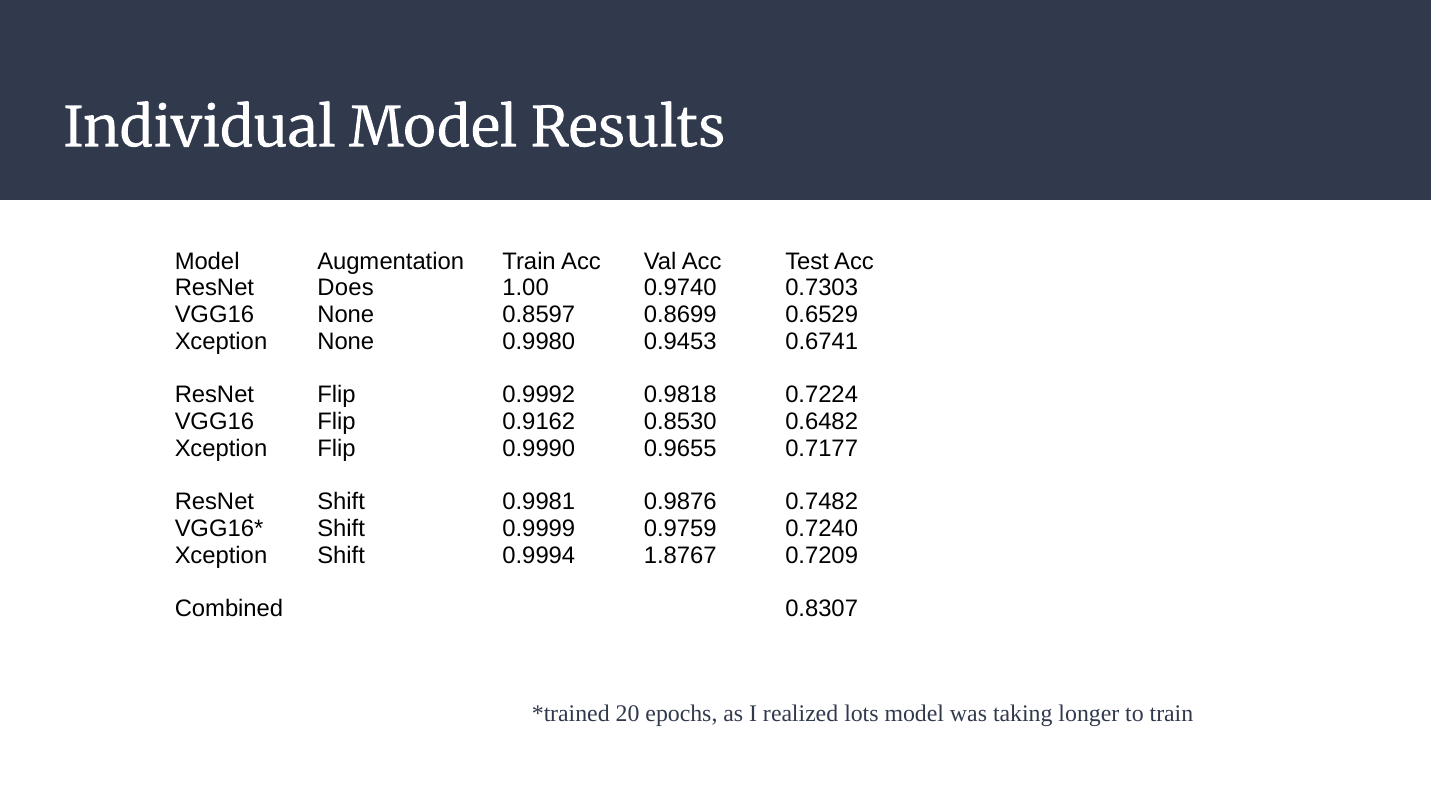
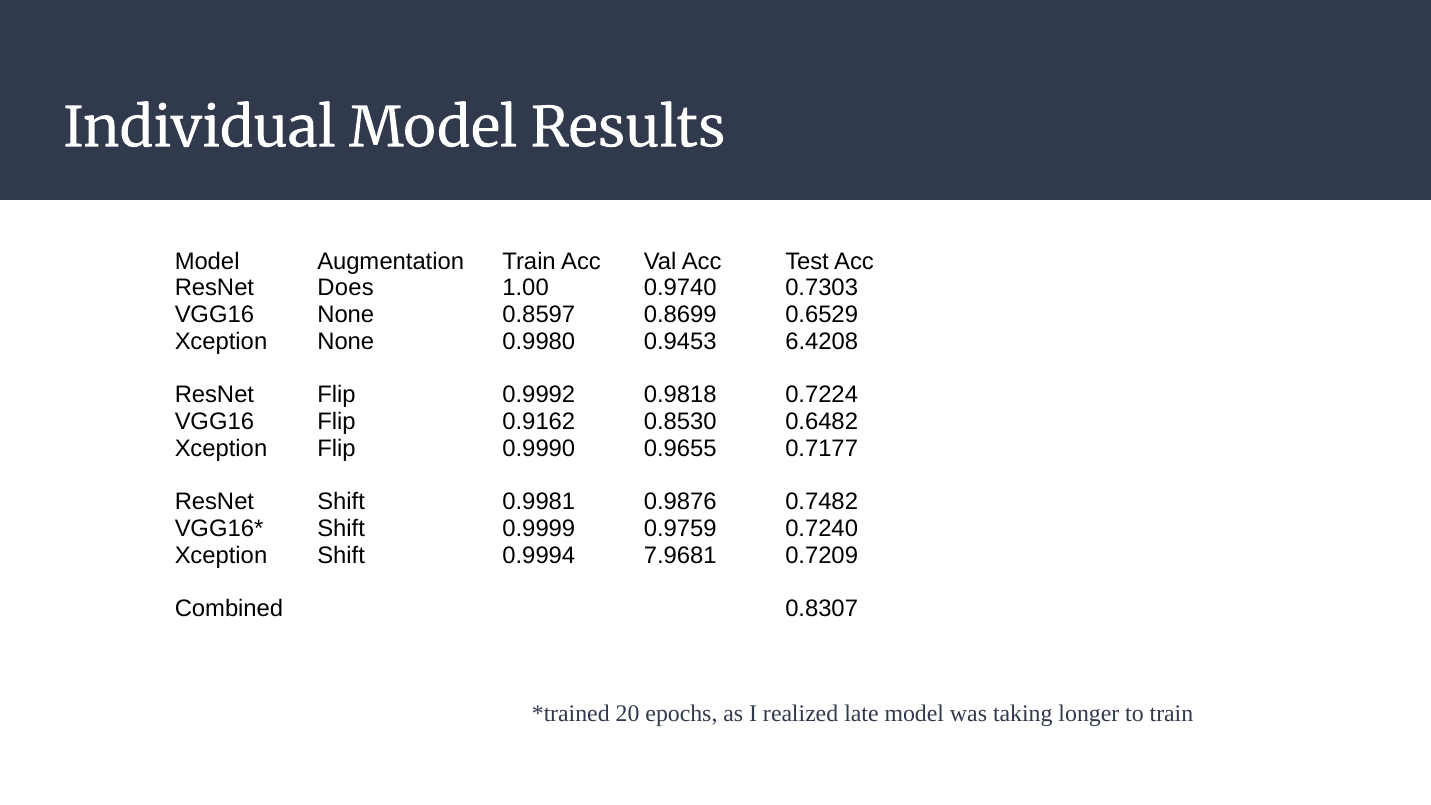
0.6741: 0.6741 -> 6.4208 (822, 341)
1.8767: 1.8767 -> 7.9681 (680, 556)
lots: lots -> late (861, 714)
